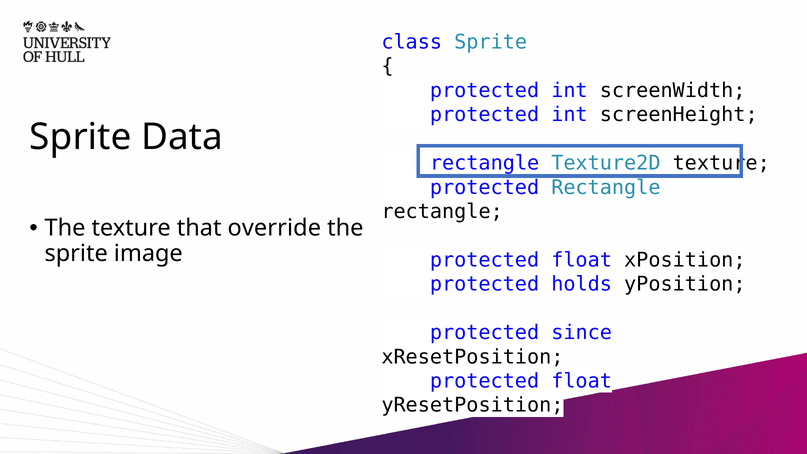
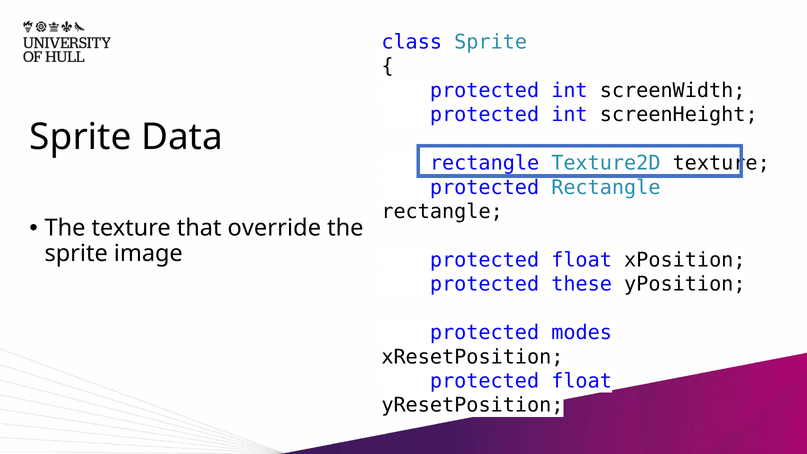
holds: holds -> these (582, 284)
since: since -> modes (582, 333)
